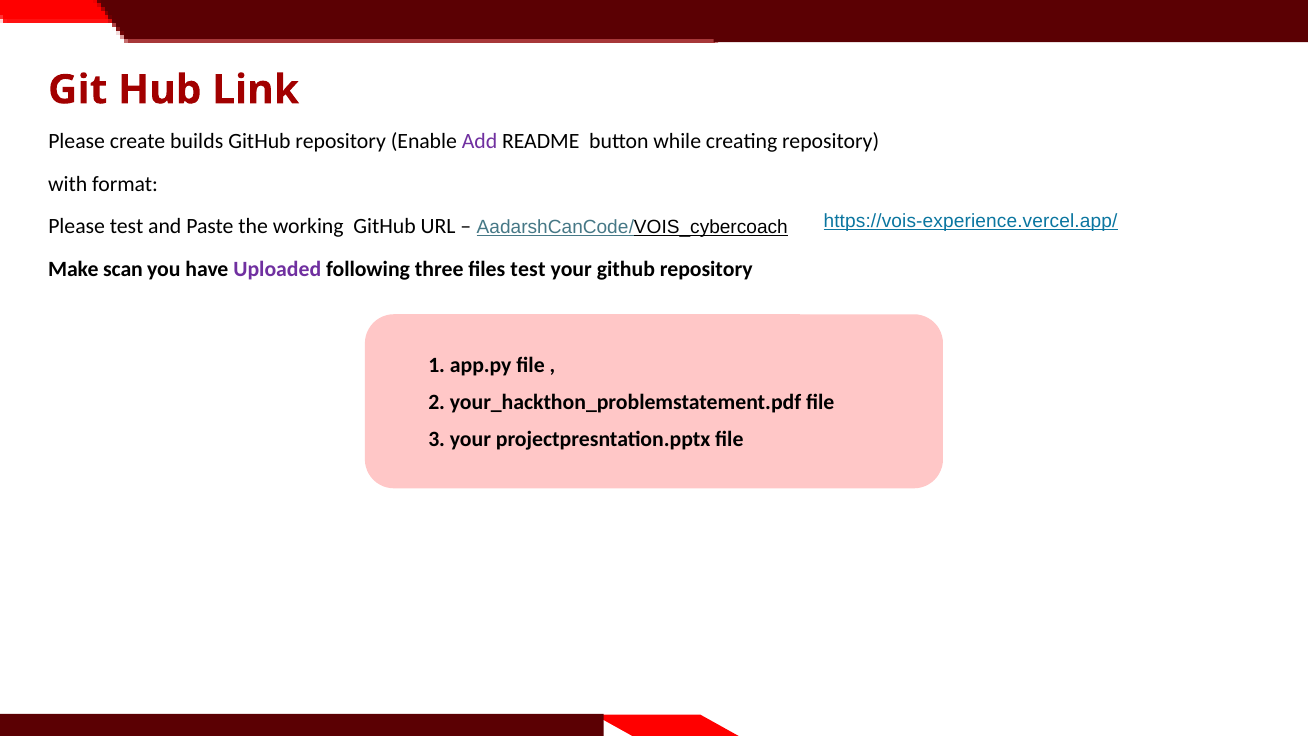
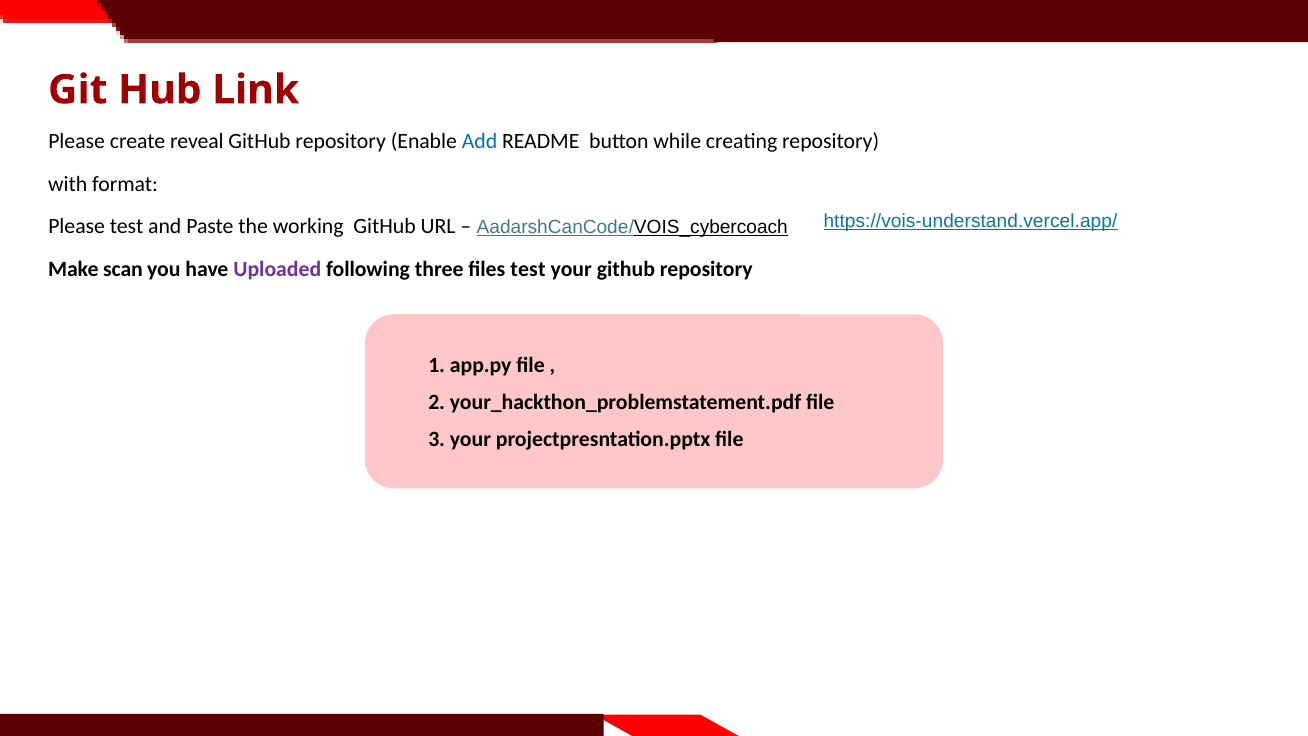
builds: builds -> reveal (197, 142)
Add colour: purple -> blue (480, 142)
https://vois-experience.vercel.app/: https://vois-experience.vercel.app/ -> https://vois-understand.vercel.app/ (970, 221)
